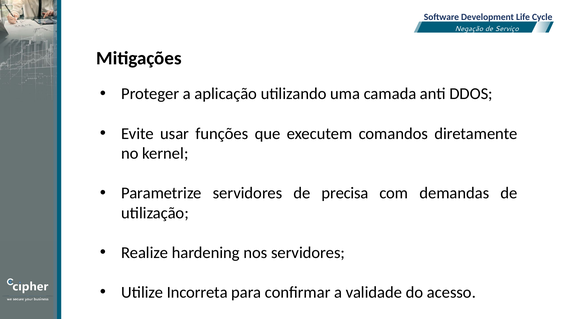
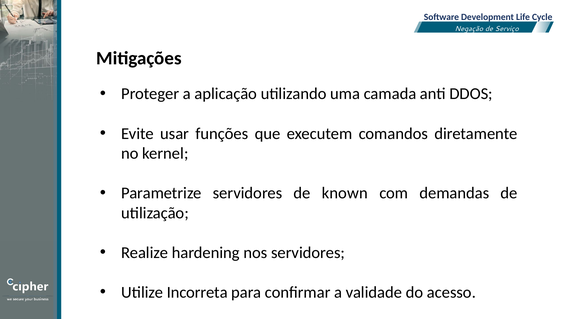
precisa: precisa -> known (345, 193)
